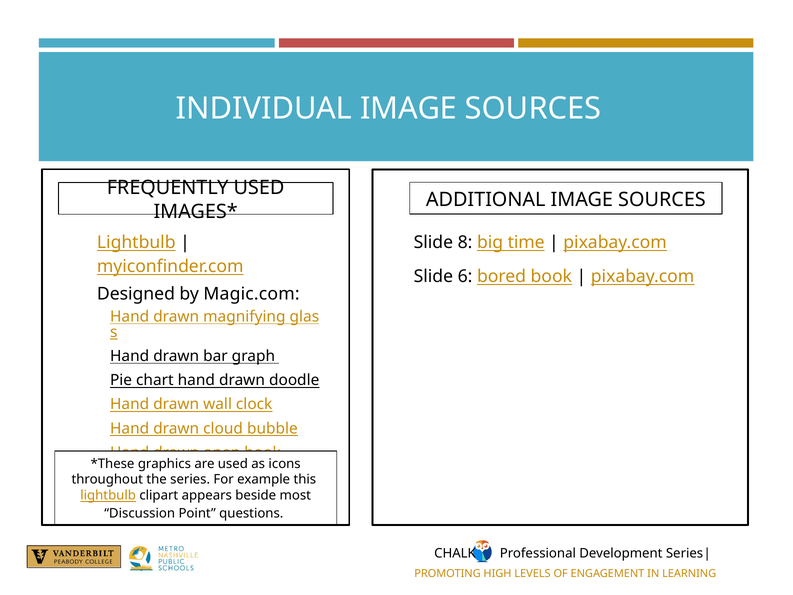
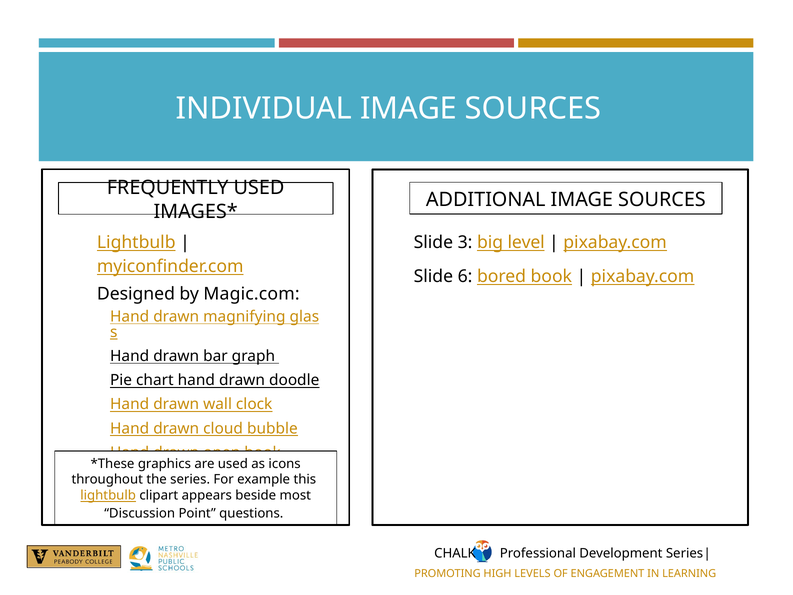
8: 8 -> 3 (465, 242)
time: time -> level (526, 242)
